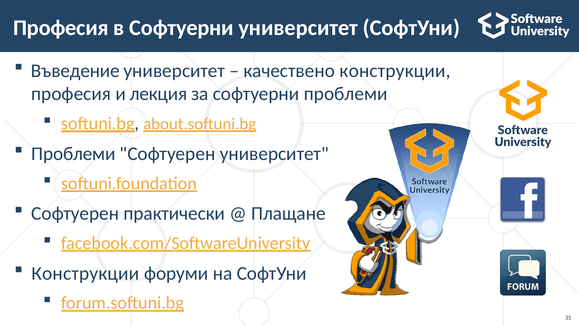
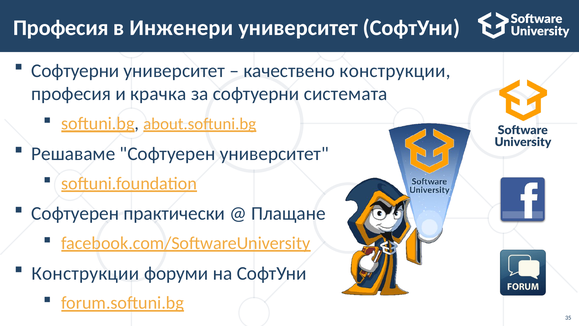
в Софтуерни: Софтуерни -> Инженери (181, 28)
Въведение: Въведение -> Софтуерни (75, 71)
лекция: лекция -> крачка (158, 94)
софтуерни проблеми: проблеми -> системата (346, 94)
Проблеми: Проблеми -> Решаваме (73, 154)
